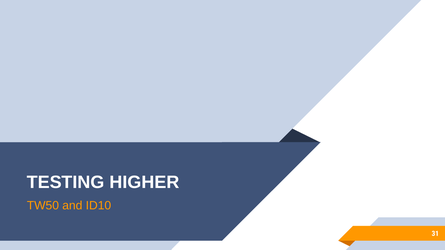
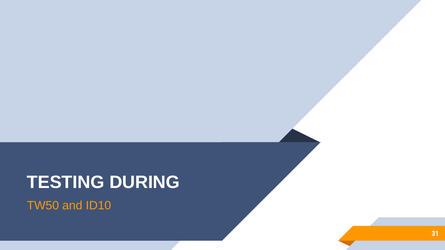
HIGHER: HIGHER -> DURING (145, 182)
